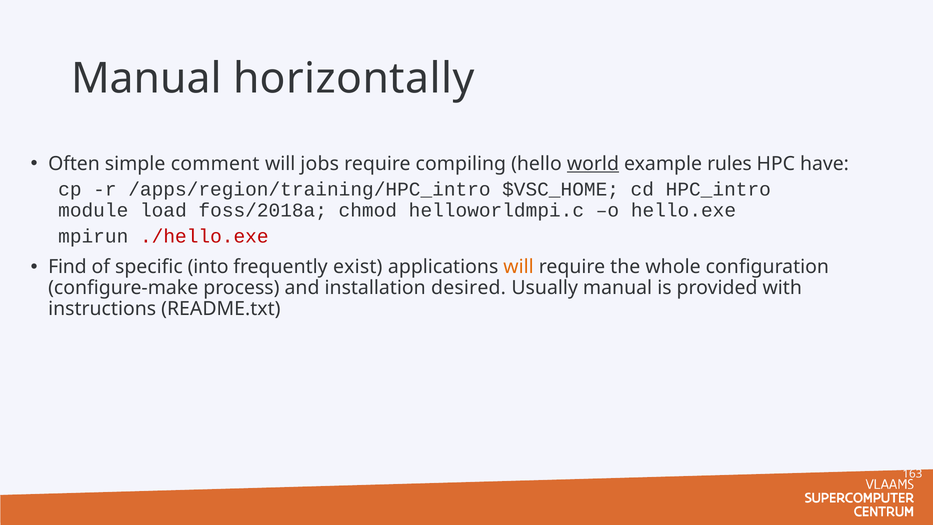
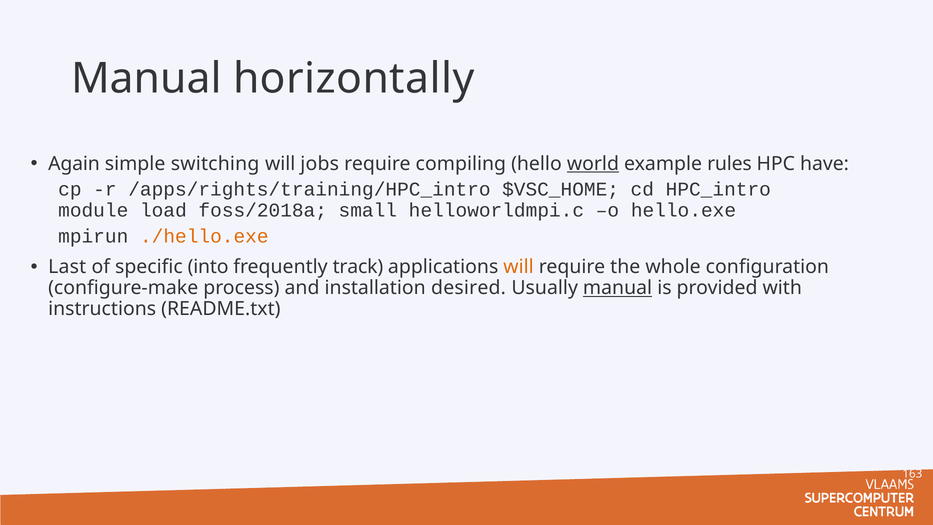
Often: Often -> Again (74, 164)
comment: comment -> switching (215, 164)
/apps/region/training/HPC_intro: /apps/region/training/HPC_intro -> /apps/rights/training/HPC_intro (309, 189)
chmod: chmod -> small (368, 210)
./hello.exe colour: red -> orange (204, 236)
Find: Find -> Last (67, 267)
exist: exist -> track (358, 267)
manual underline: none -> present (618, 288)
